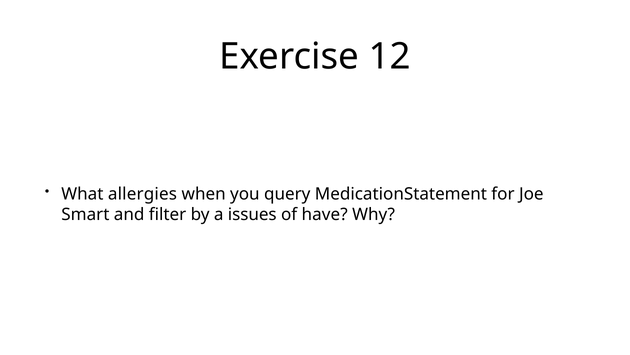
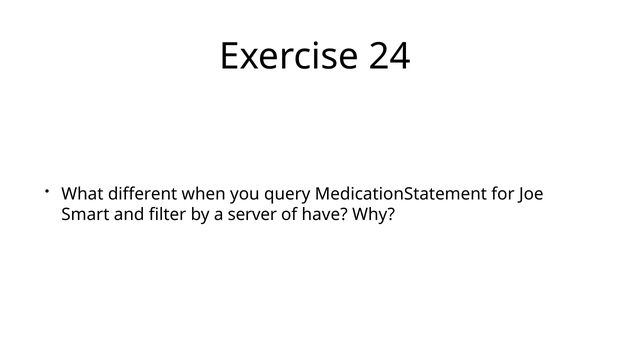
12: 12 -> 24 (390, 57)
allergies: allergies -> different (143, 194)
issues: issues -> server (252, 214)
